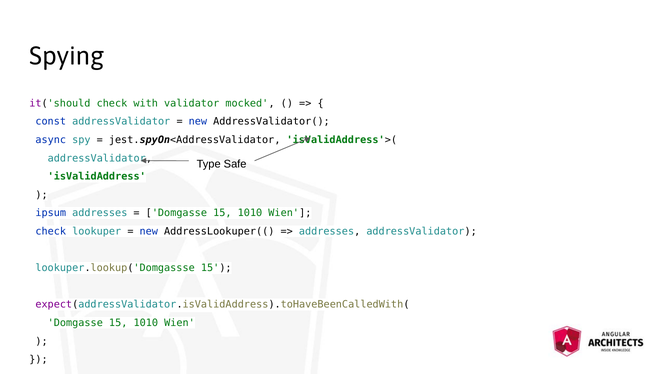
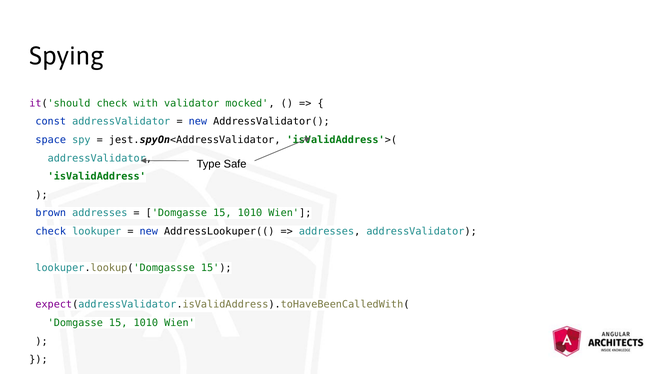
async: async -> space (51, 140)
ipsum: ipsum -> brown (51, 213)
